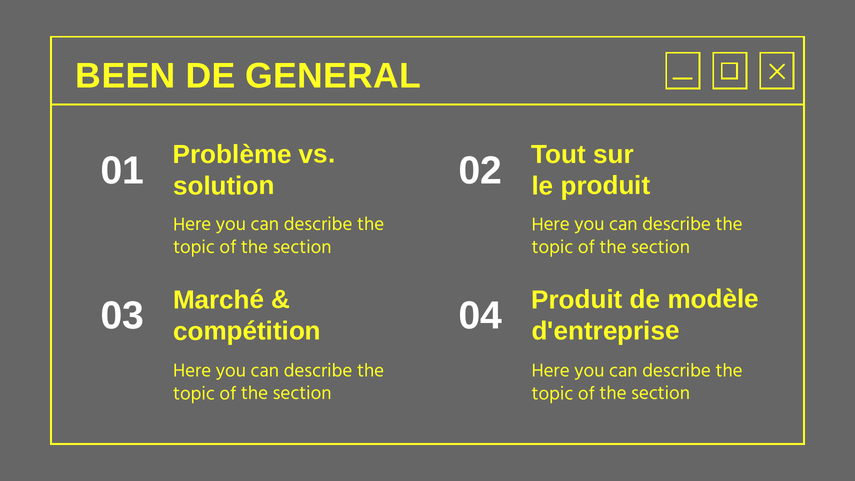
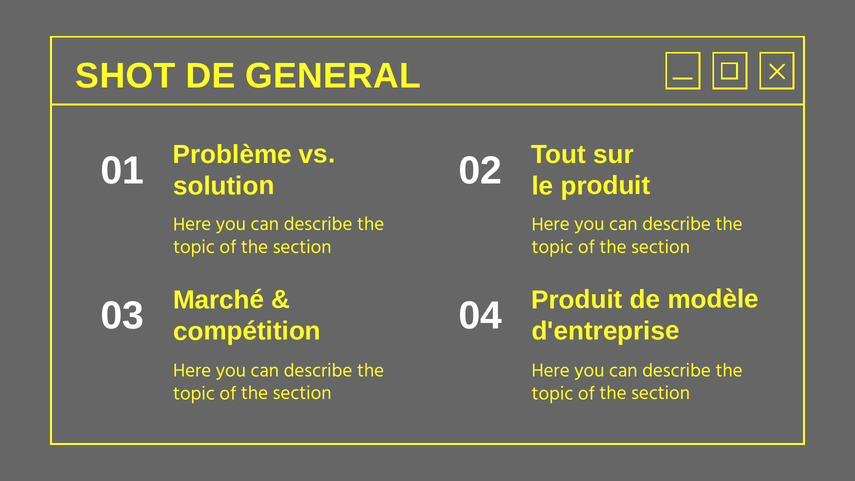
BEEN: BEEN -> SHOT (125, 76)
